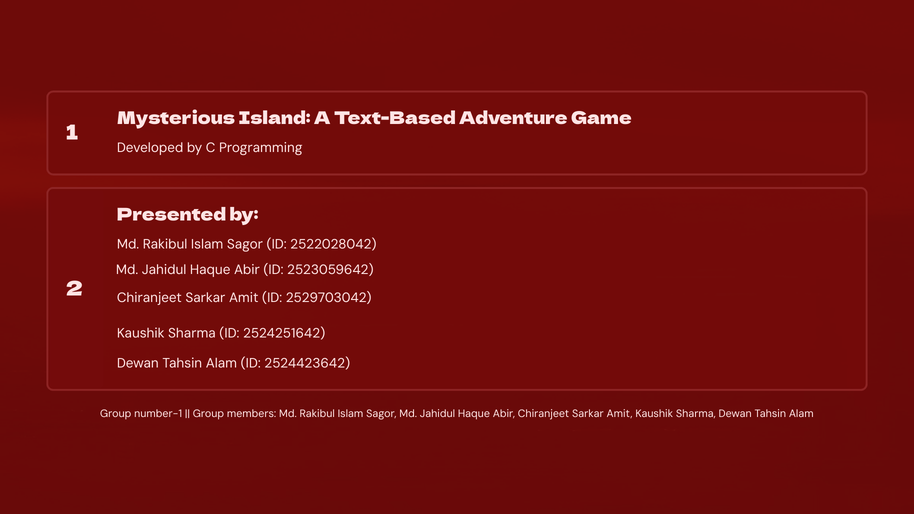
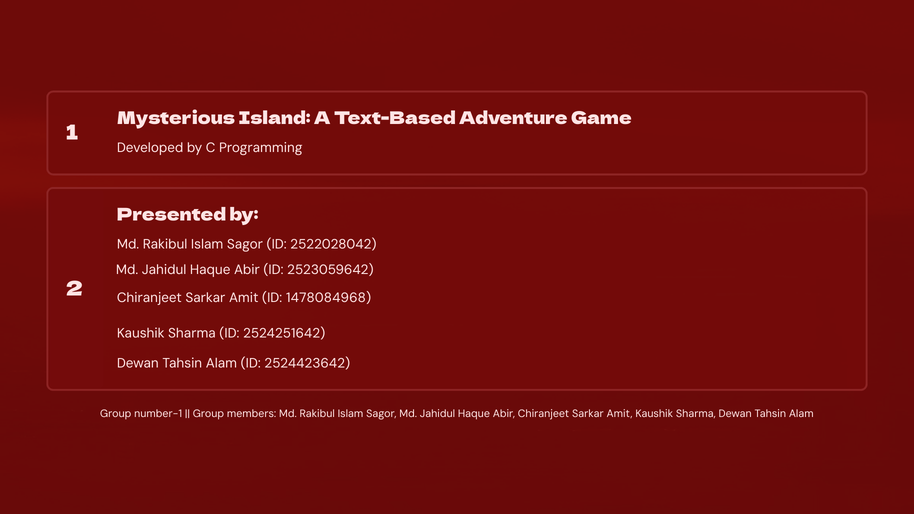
2529703042: 2529703042 -> 1478084968 (329, 298)
